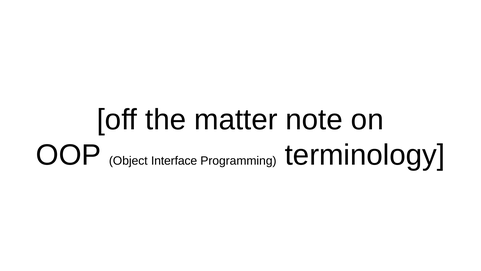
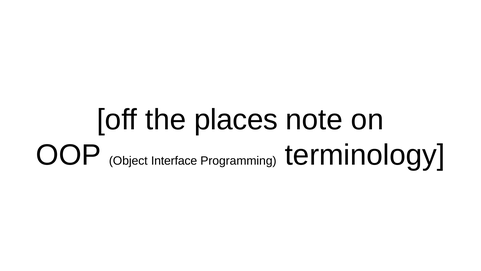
matter: matter -> places (236, 120)
